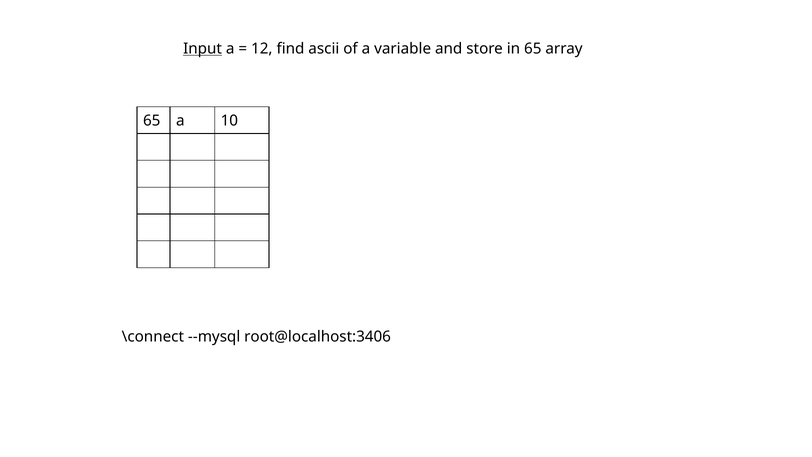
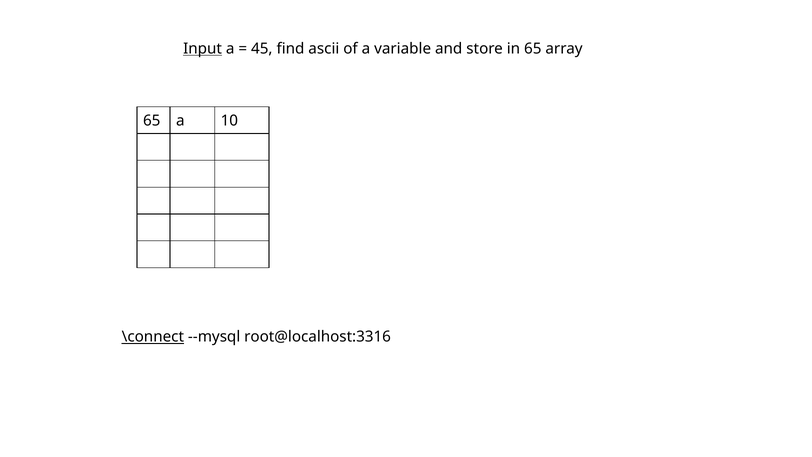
12: 12 -> 45 (262, 49)
\connect underline: none -> present (153, 337)
root@localhost:3406: root@localhost:3406 -> root@localhost:3316 (318, 337)
